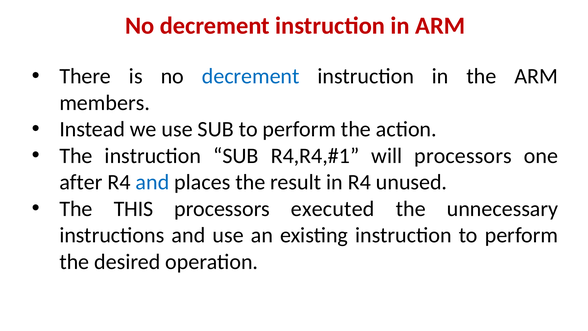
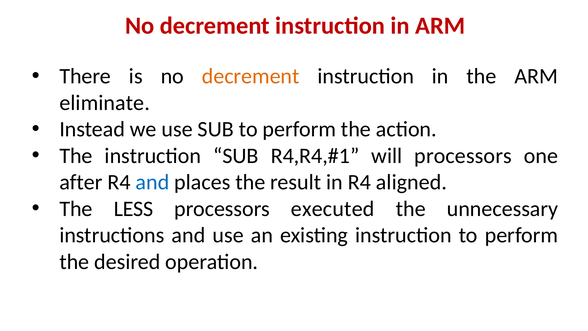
decrement colour: blue -> orange (251, 76)
members: members -> eliminate (105, 103)
unused: unused -> aligned (412, 182)
THIS: THIS -> LESS (133, 209)
